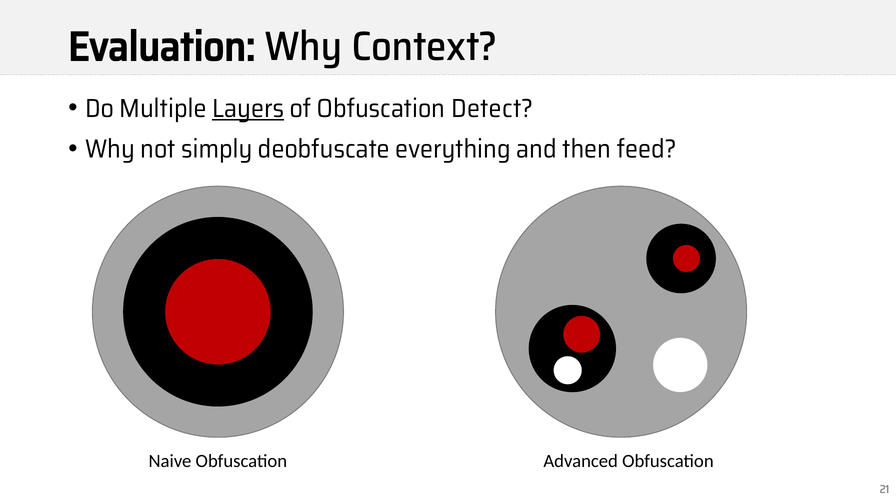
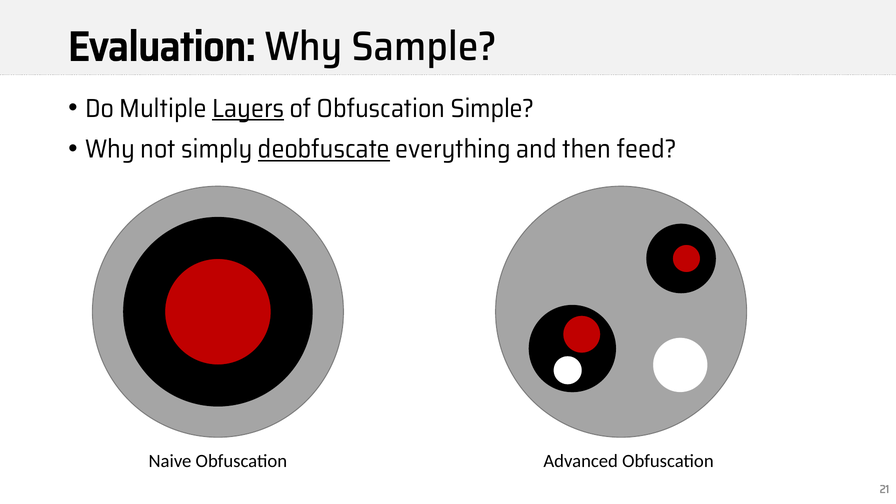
Context: Context -> Sample (424, 47)
Detect: Detect -> Simple (492, 109)
deobfuscate underline: none -> present (324, 149)
